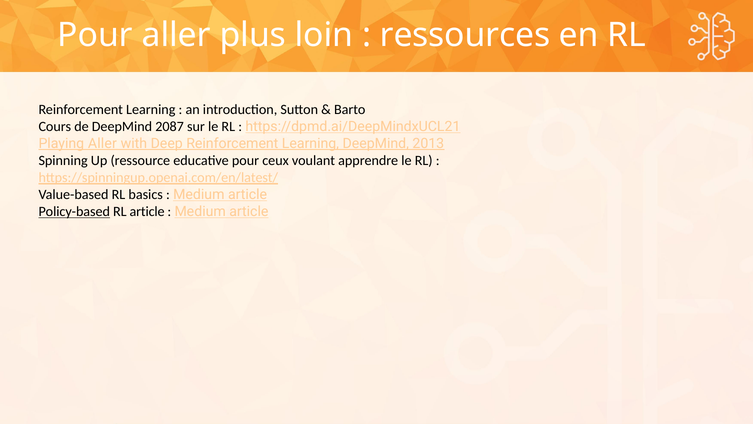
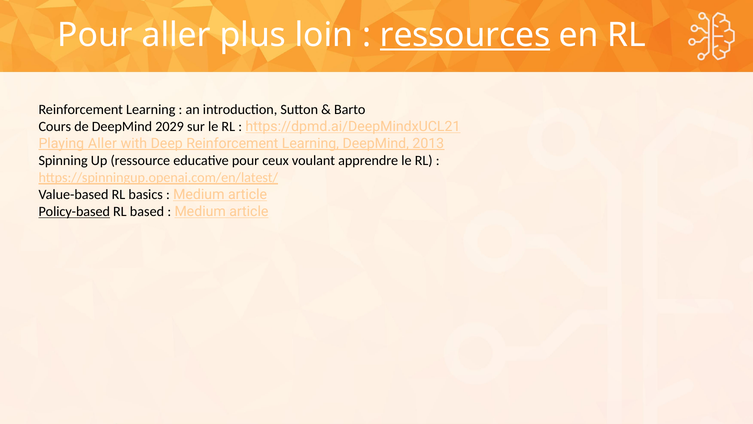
ressources underline: none -> present (465, 35)
2087: 2087 -> 2029 (170, 126)
RL article: article -> based (147, 211)
